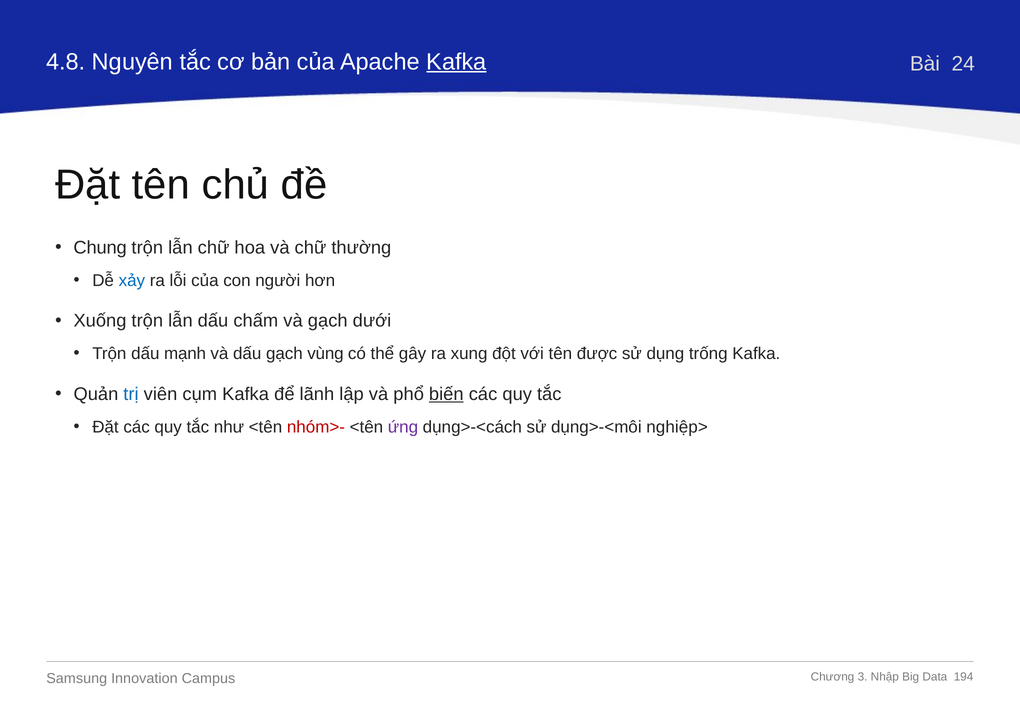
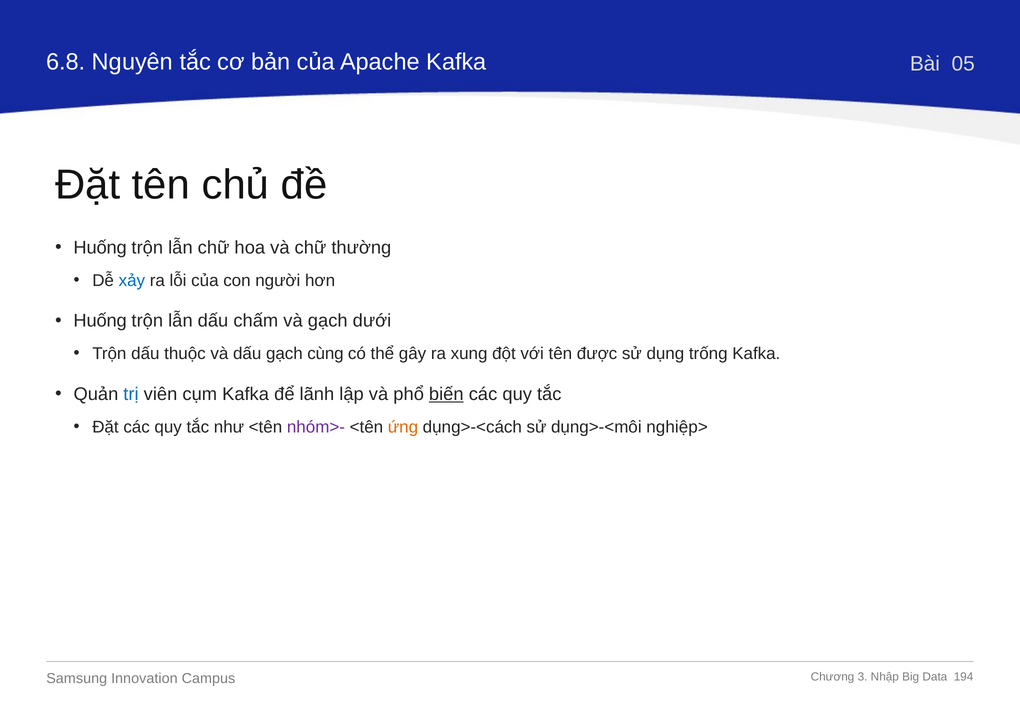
4.8: 4.8 -> 6.8 (66, 62)
Kafka underline: present -> none (456, 62)
24: 24 -> 05 (963, 64)
Chung: Chung -> Huống (100, 248)
Xuống: Xuống -> Huống (100, 321)
mạnh: mạnh -> thuộc (185, 354)
vùng: vùng -> cùng (325, 354)
nhóm>- colour: red -> purple (316, 427)
ứng colour: purple -> orange (403, 427)
